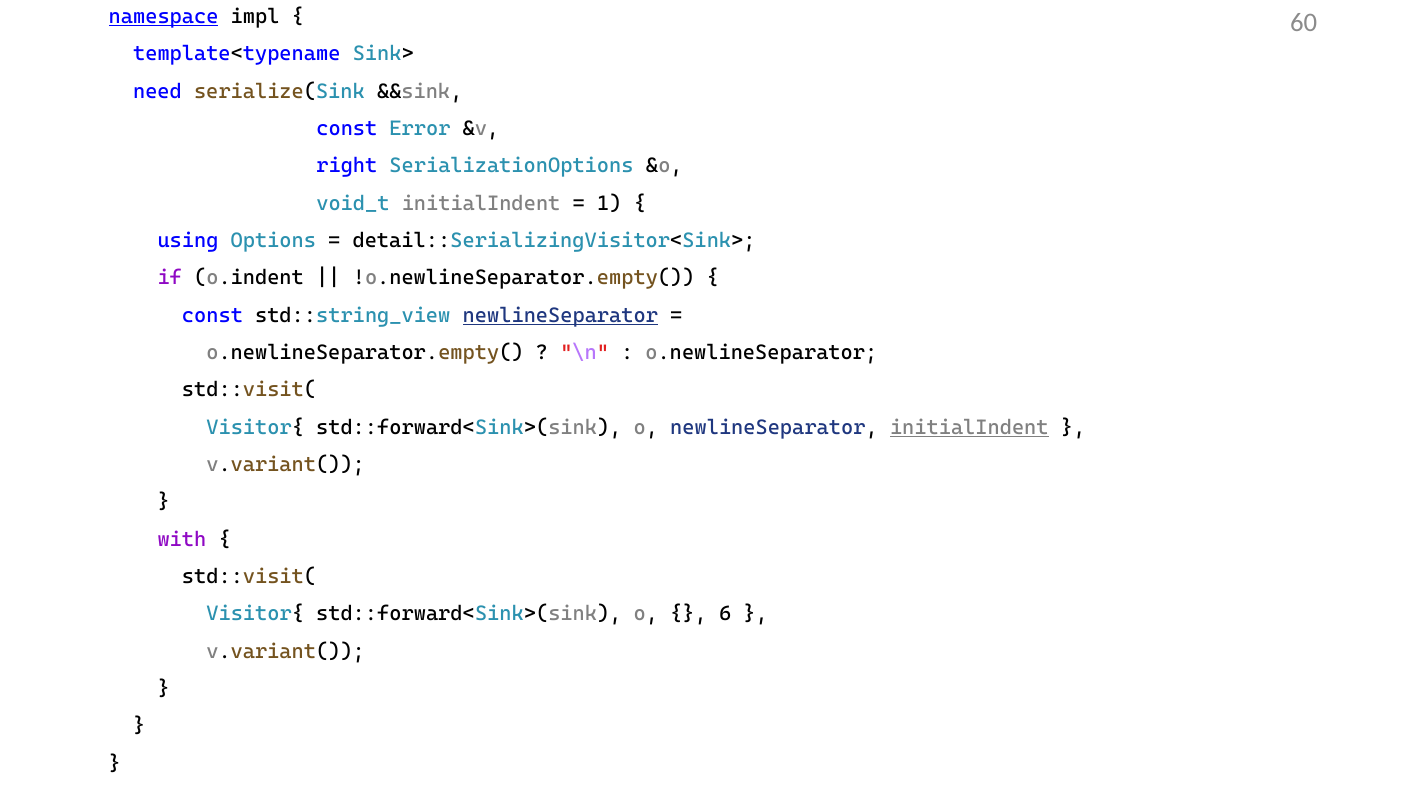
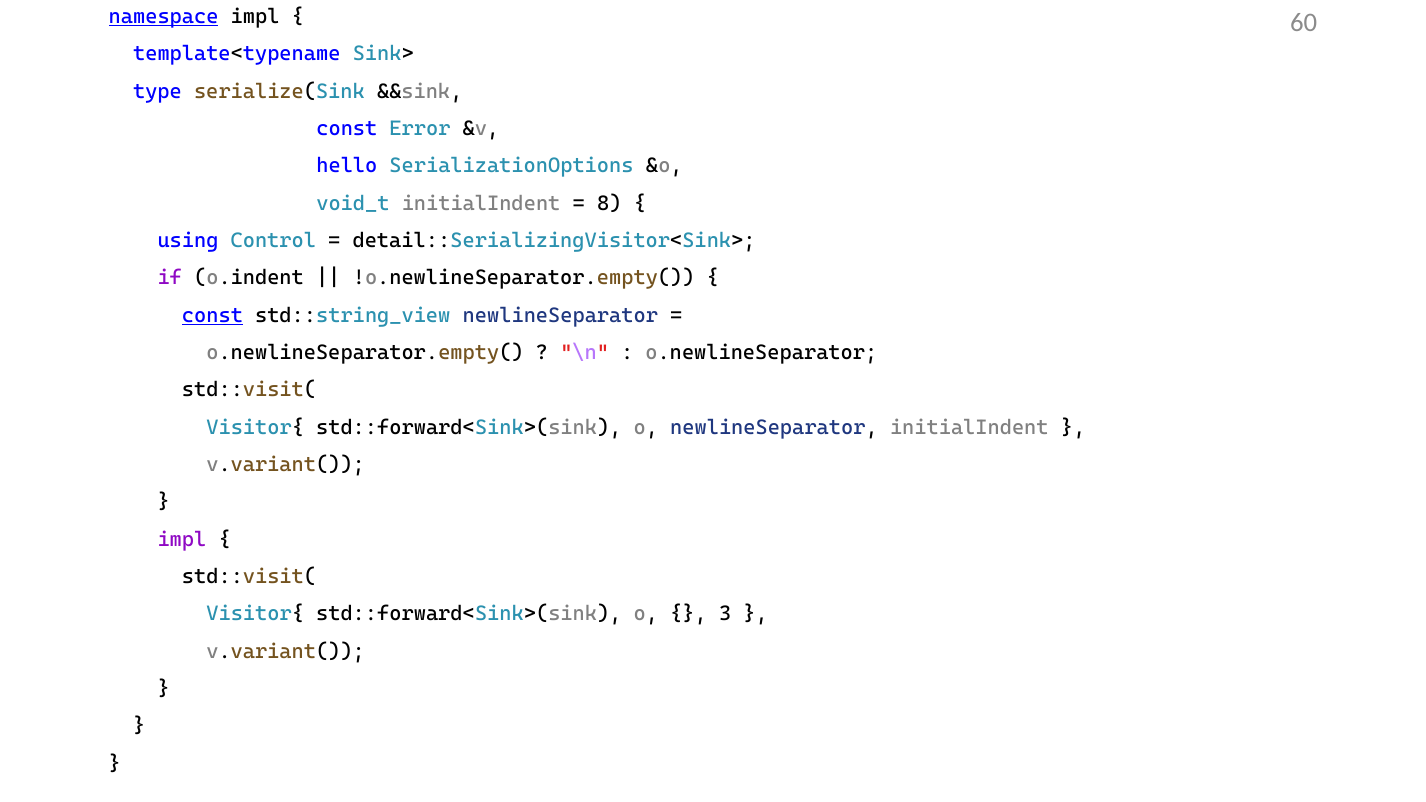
need: need -> type (157, 91)
right: right -> hello (347, 166)
1: 1 -> 8 (609, 203)
Options: Options -> Control (273, 241)
const underline: none -> present (212, 315)
newlineSeparator underline: present -> none (560, 315)
initialIndent underline: present -> none (969, 427)
with: with -> impl (182, 539)
6: 6 -> 3 (725, 614)
